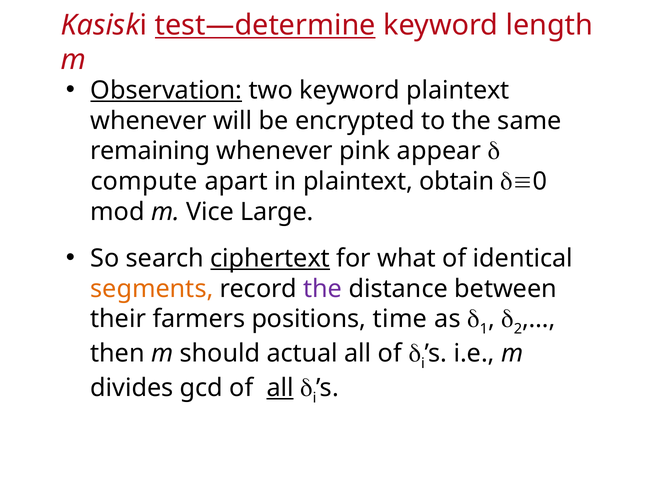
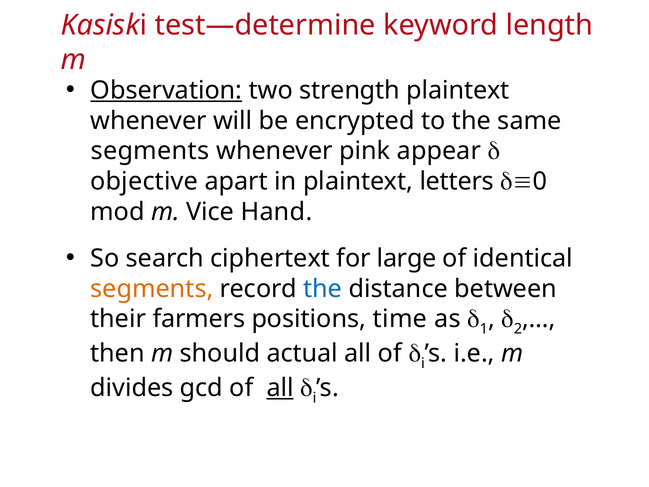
test—determine underline: present -> none (265, 25)
two keyword: keyword -> strength (350, 90)
remaining: remaining -> segments (150, 151)
compute: compute -> objective (144, 181)
obtain: obtain -> letters (457, 181)
Large: Large -> Hand (276, 212)
ciphertext underline: present -> none (270, 258)
what: what -> large (407, 258)
the colour: purple -> blue (323, 289)
